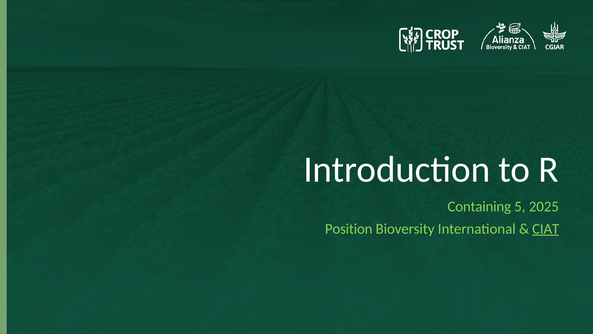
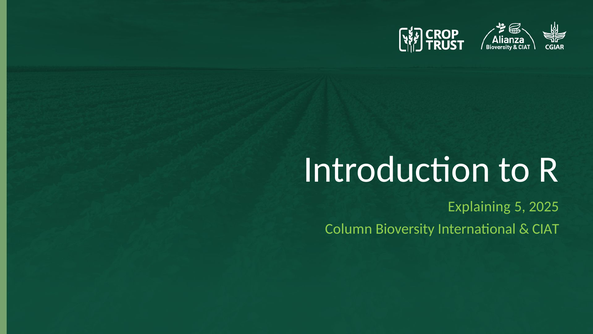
Containing: Containing -> Explaining (479, 206)
Position: Position -> Column (349, 229)
CIAT underline: present -> none (546, 229)
